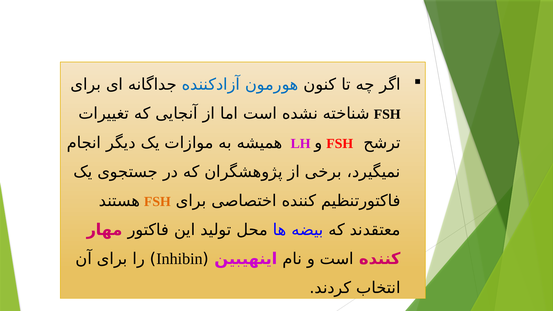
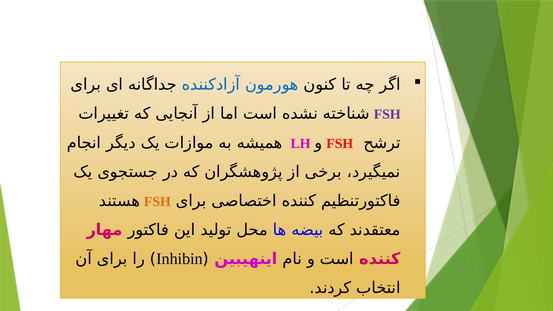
FSH colour: black -> purple (387, 114)
